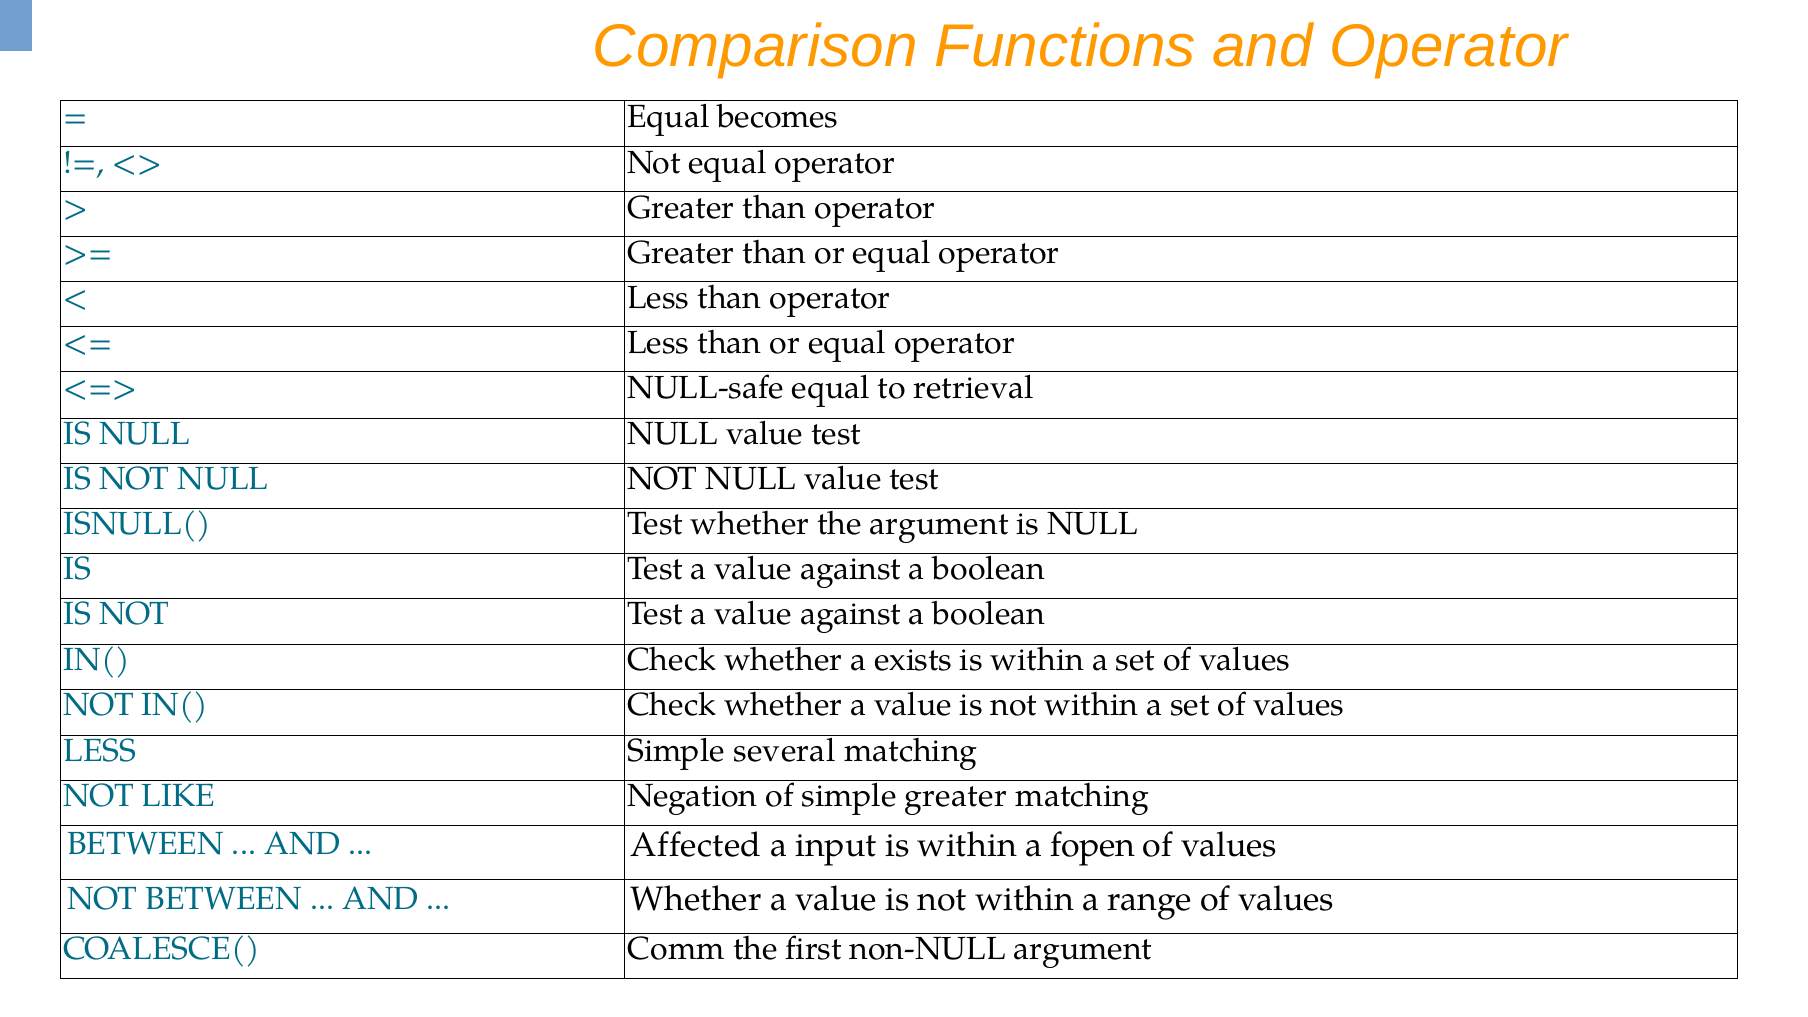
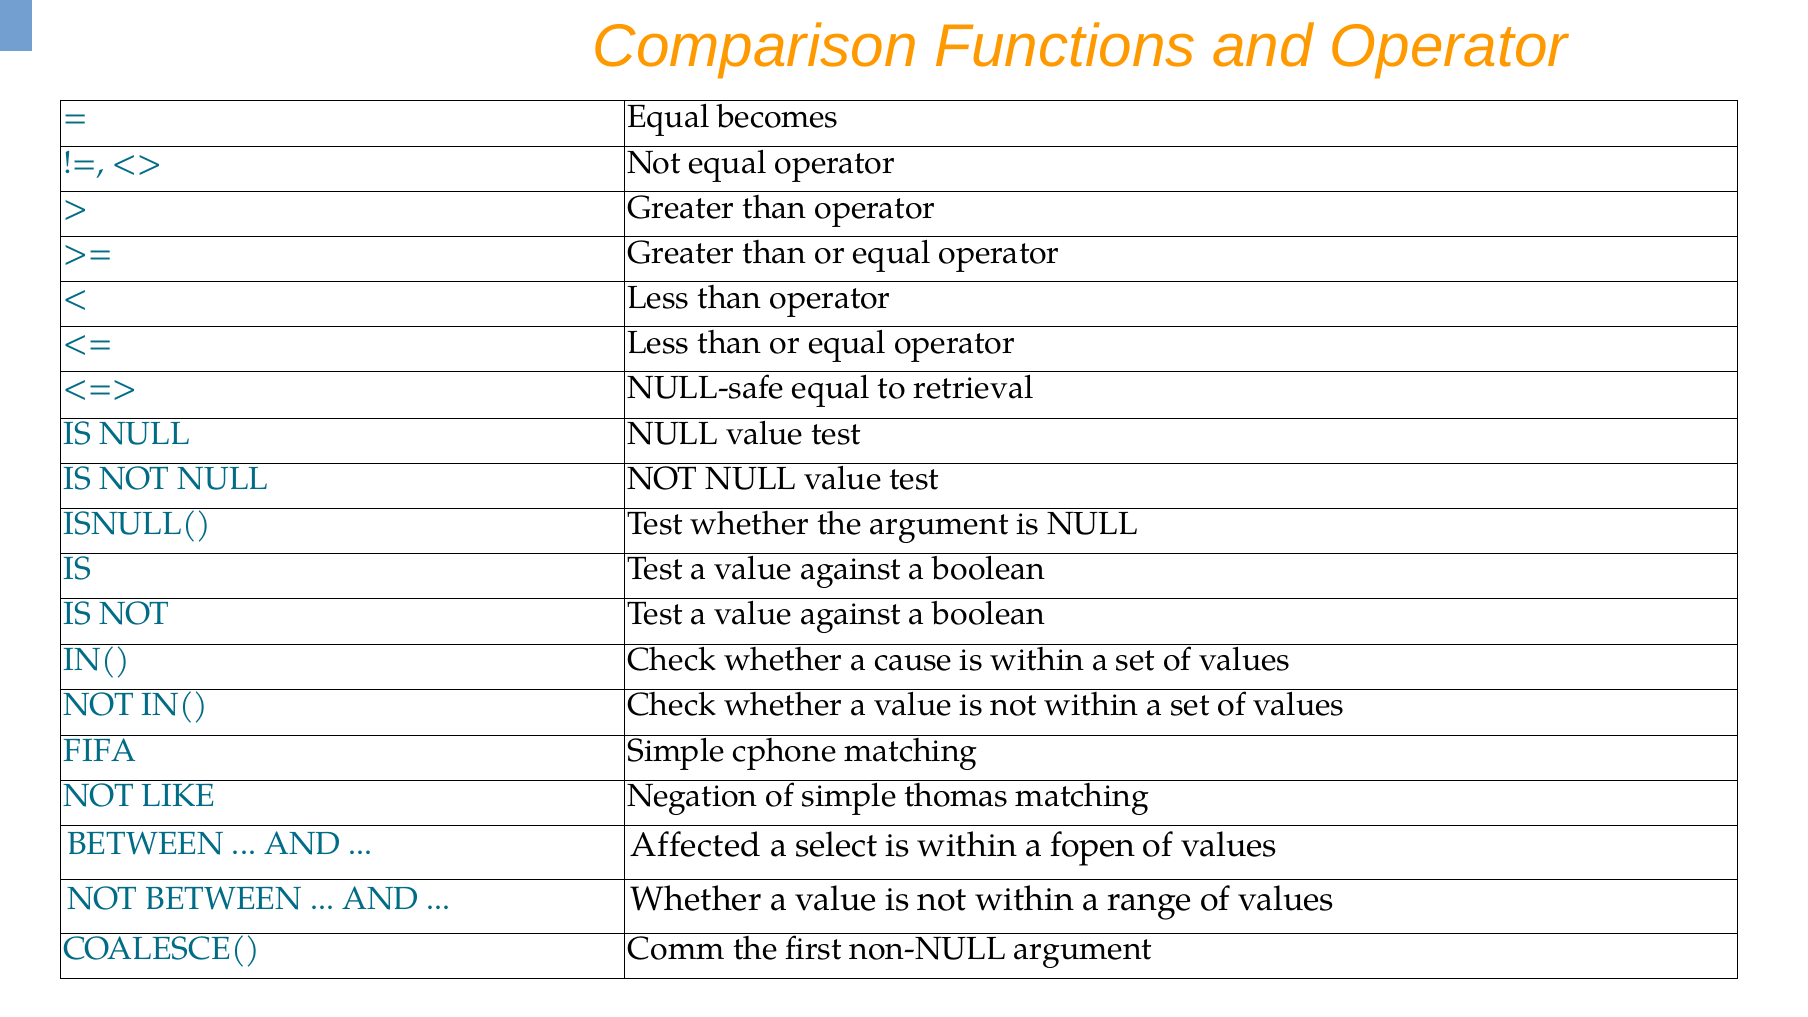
exists: exists -> cause (913, 660)
LESS: LESS -> FIFA (100, 751)
several: several -> cphone (785, 751)
simple greater: greater -> thomas (956, 796)
input: input -> select (836, 845)
